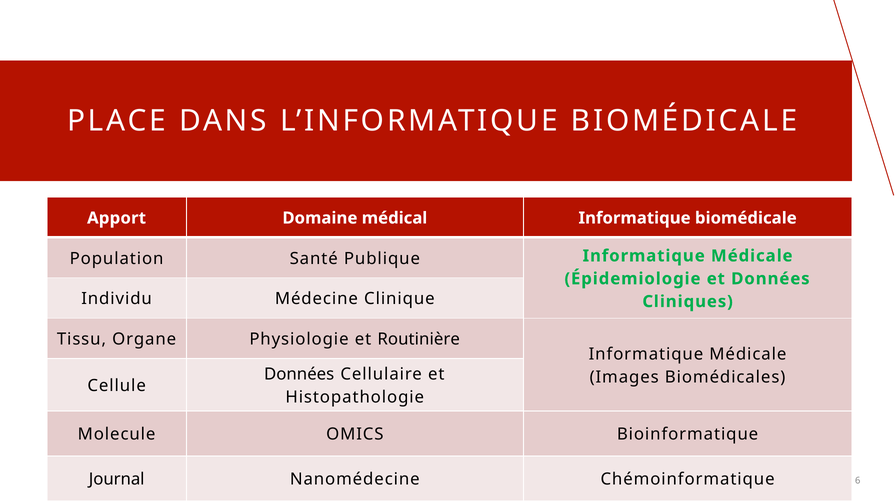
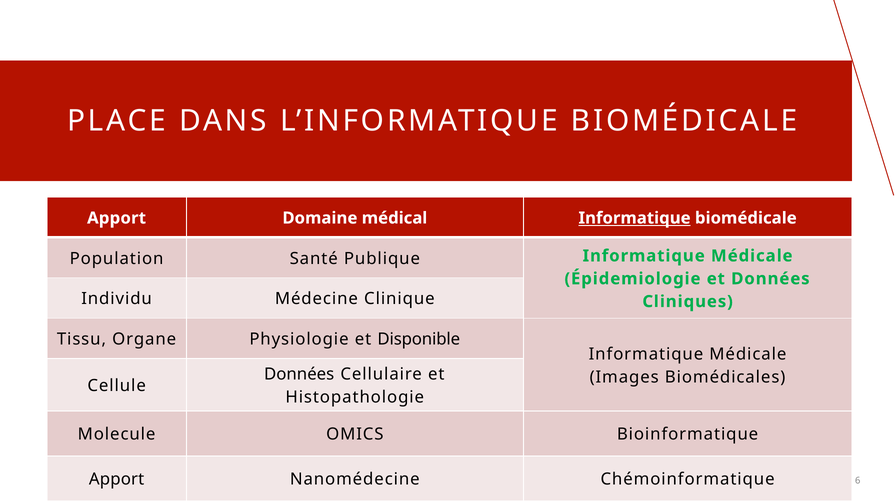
Informatique underline: none -> present (635, 218)
Routinière: Routinière -> Disponible (419, 339)
Journal: Journal -> Apport (117, 479)
